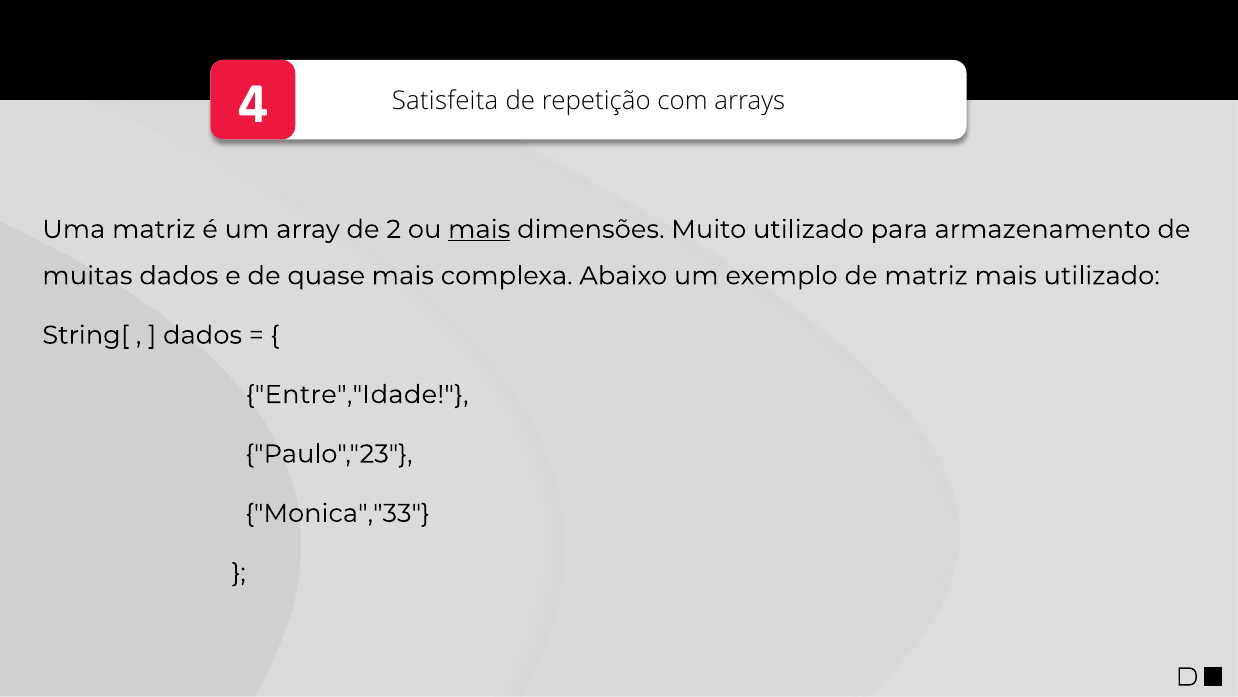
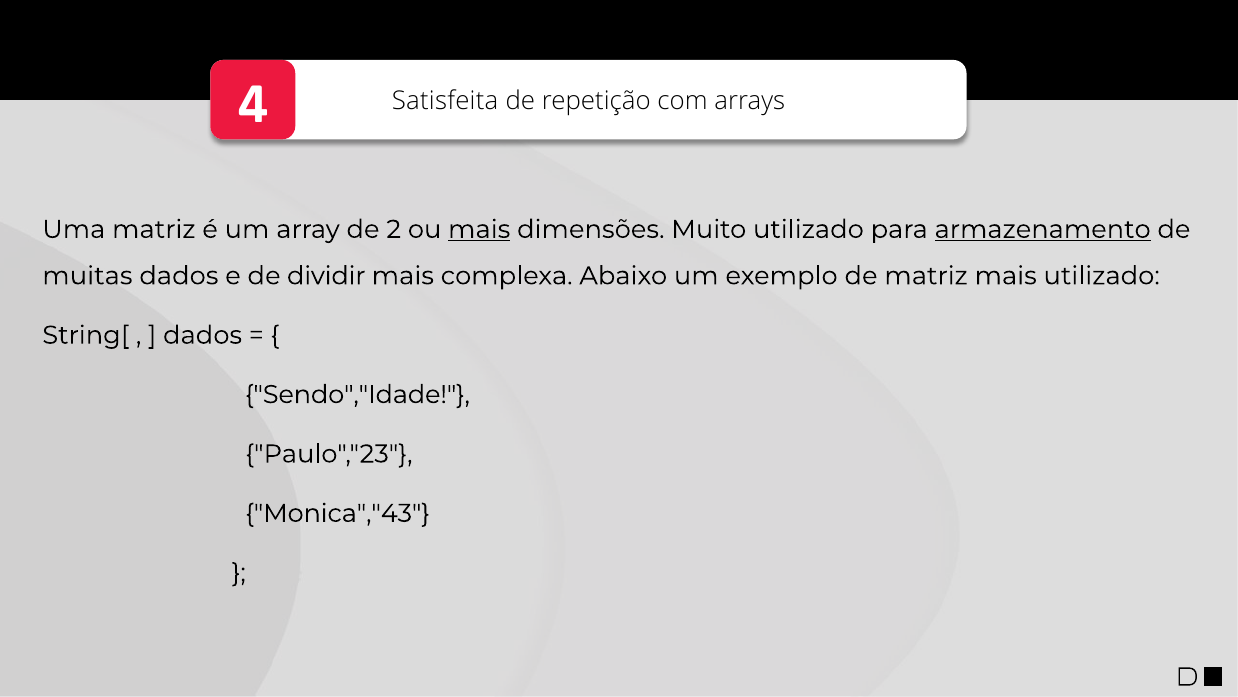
armazenamento underline: none -> present (1043, 229)
quase: quase -> dividir (326, 276)
Entre","Idade: Entre","Idade -> Sendo","Idade (357, 394)
Monica","33: Monica","33 -> Monica","43 (338, 513)
